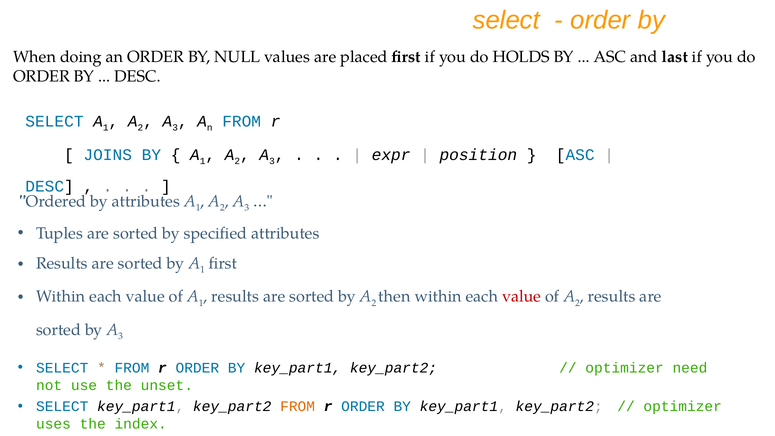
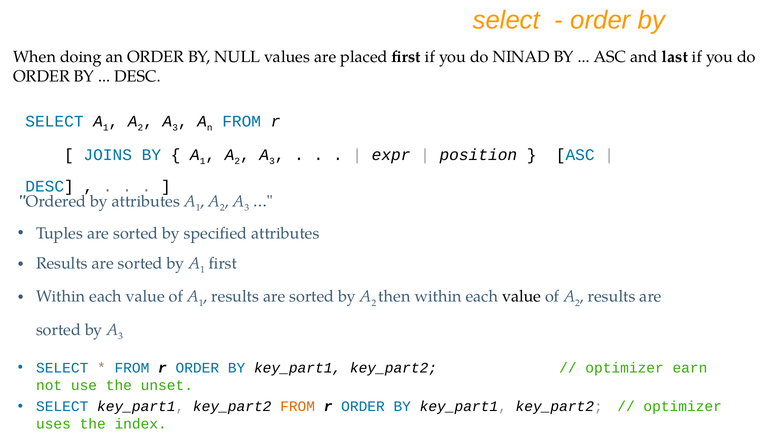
HOLDS: HOLDS -> NINAD (521, 57)
value colour: red -> black (522, 297)
need: need -> earn (690, 368)
